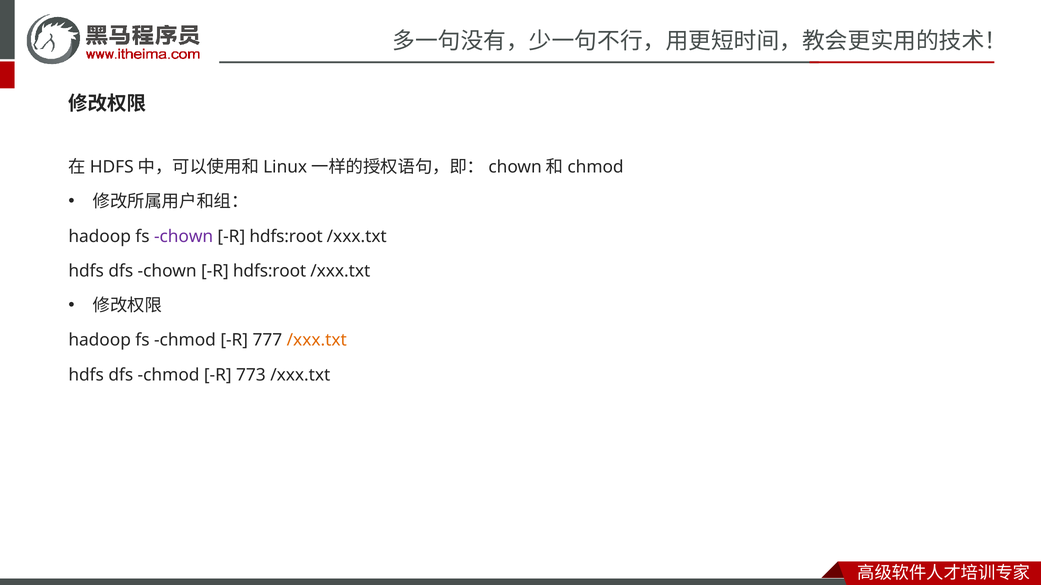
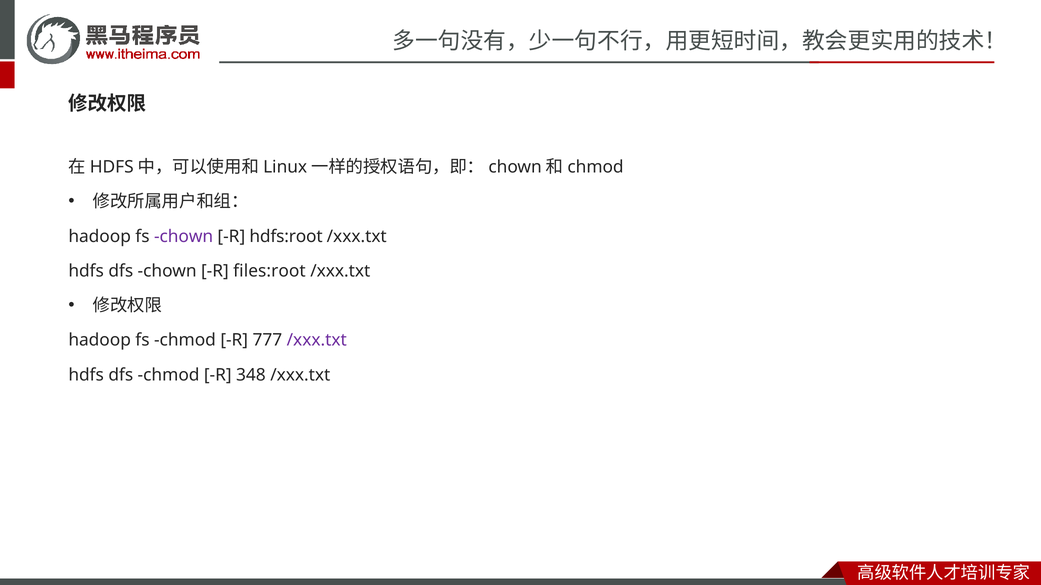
dfs chown R hdfs:root: hdfs:root -> files:root (269, 271)
/xxx.txt colour: orange -> purple (317, 341)
773: 773 -> 348 (251, 375)
